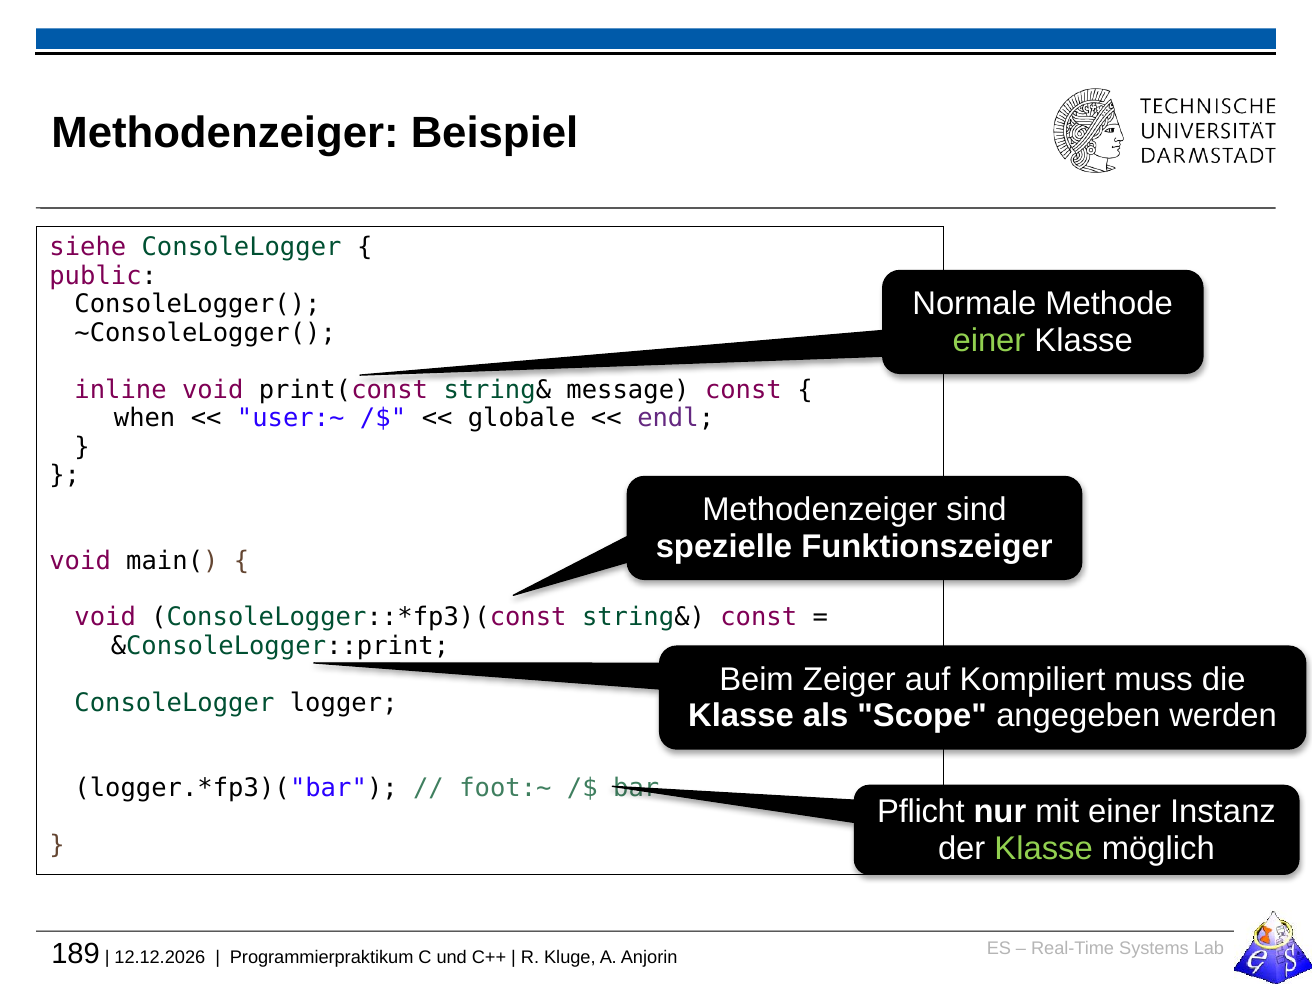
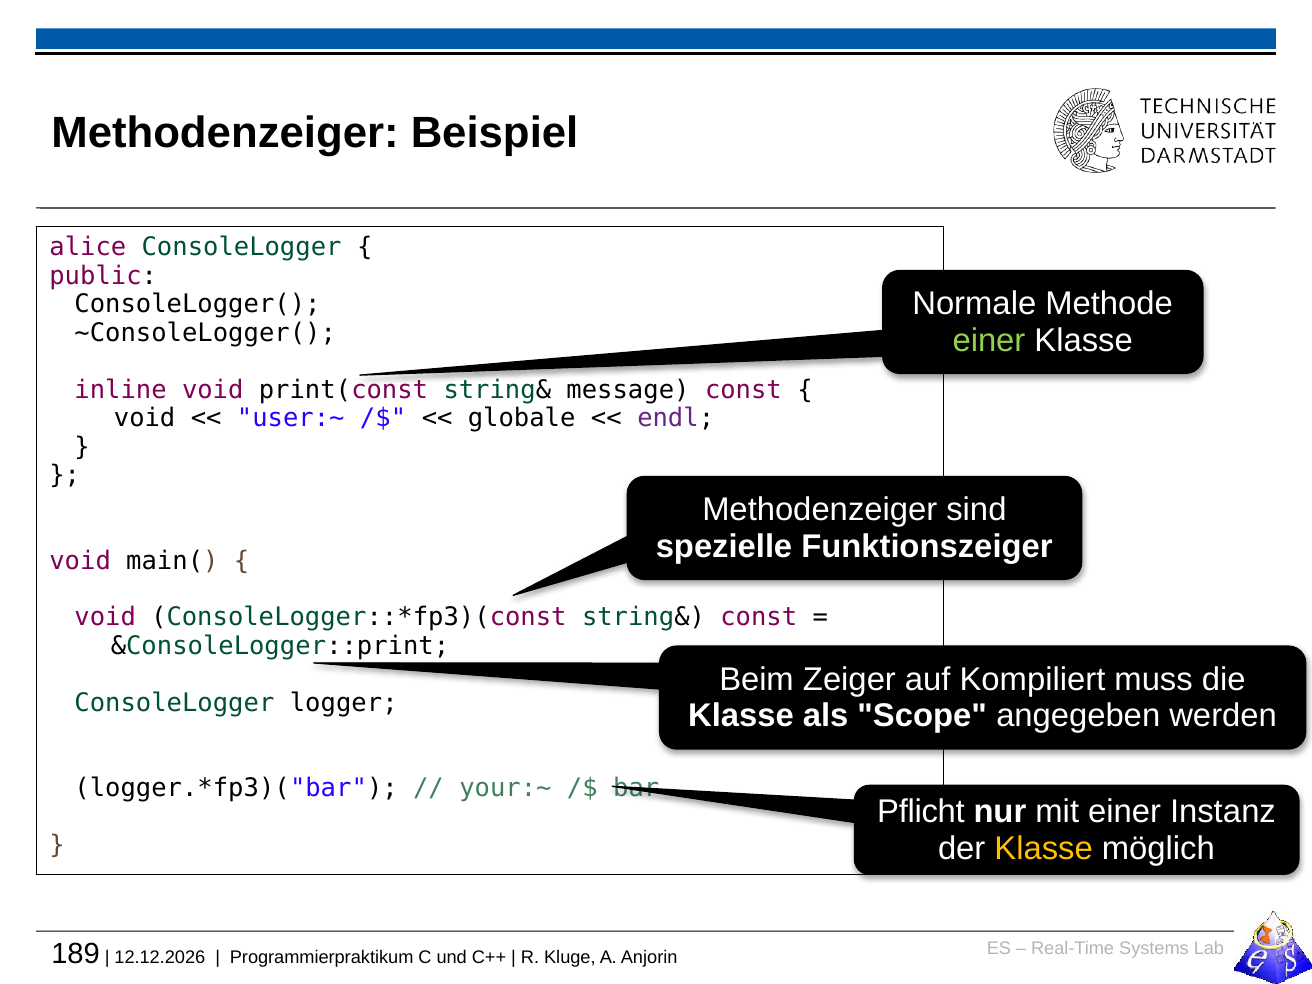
siehe: siehe -> alice (88, 248)
when: when -> void (145, 418)
foot:~: foot:~ -> your:~ (505, 788)
Klasse colour: light green -> yellow (1044, 848)
